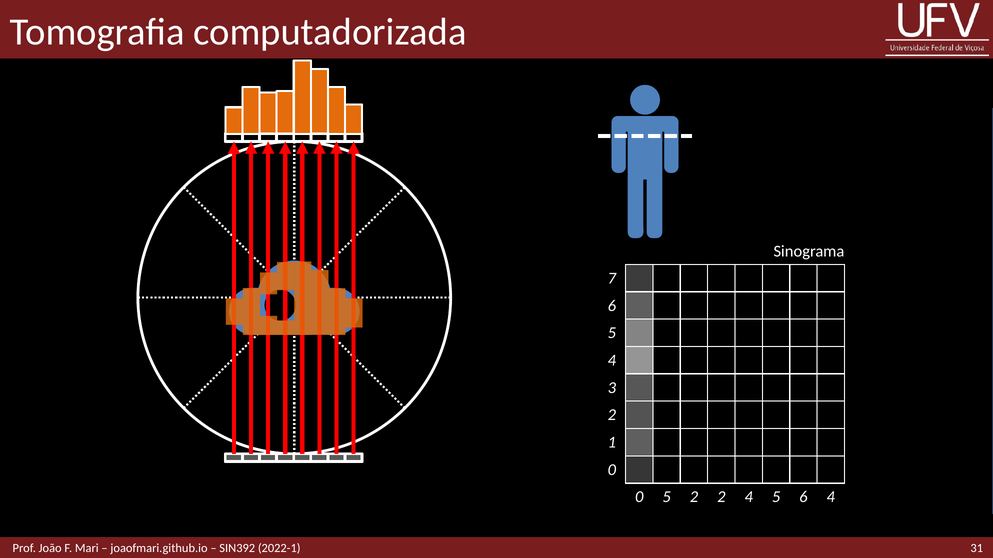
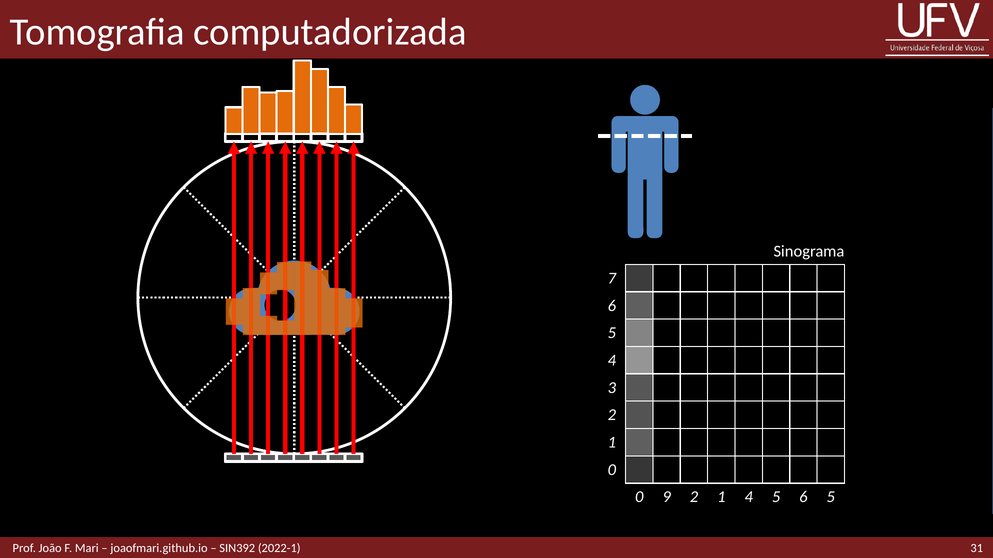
0 5: 5 -> 9 (667, 498)
2: 2 -> 1 (721, 498)
5 6 4: 4 -> 5 (831, 498)
